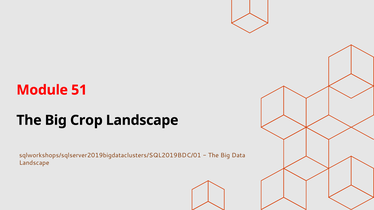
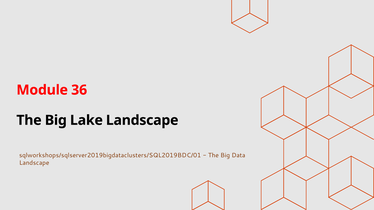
51: 51 -> 36 (79, 90)
Crop: Crop -> Lake (86, 120)
